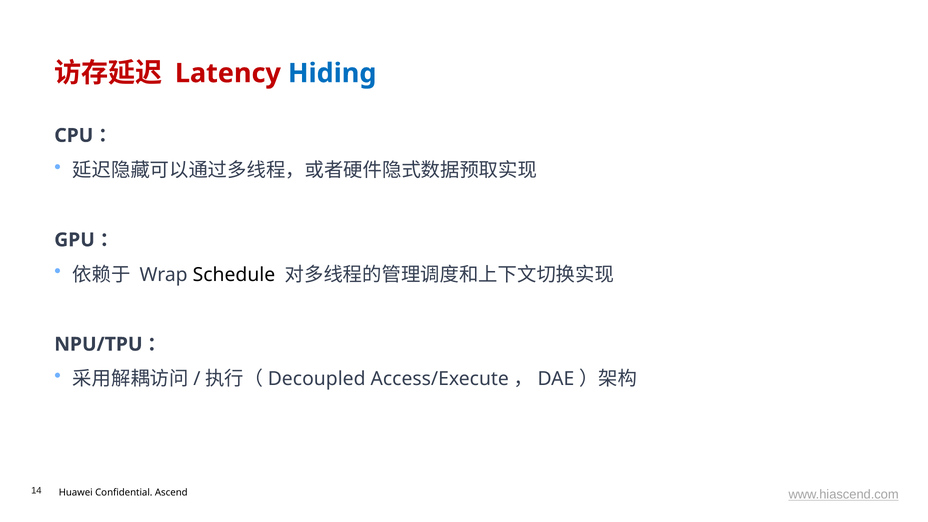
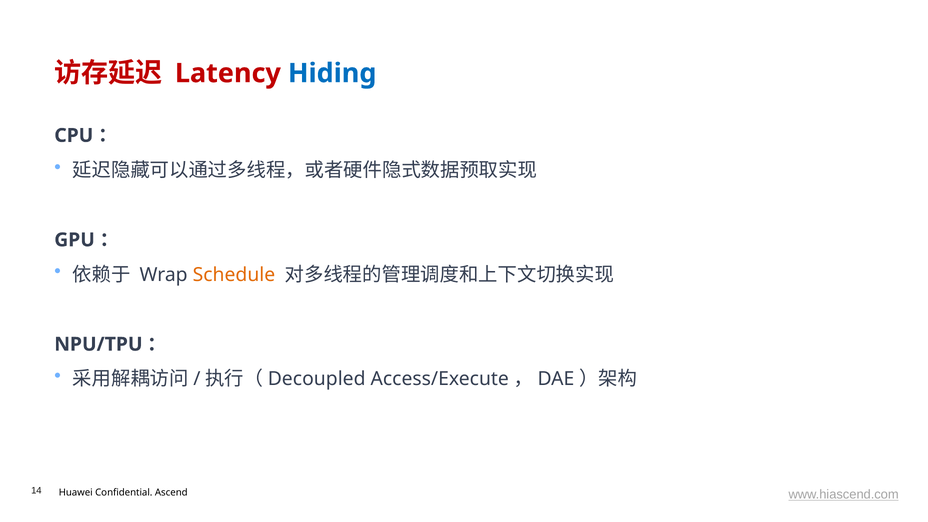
Schedule colour: black -> orange (234, 275)
